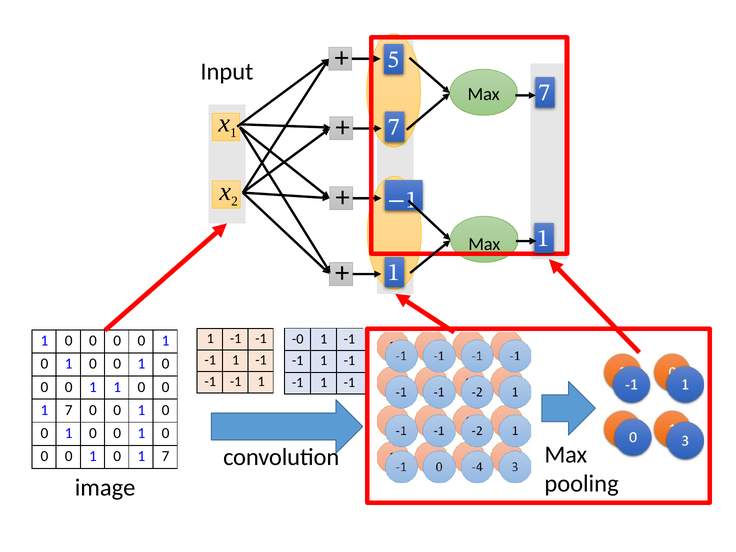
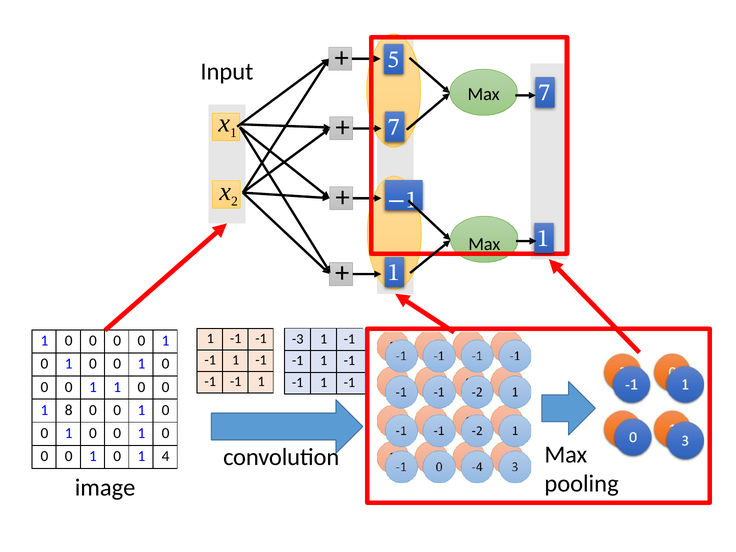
-0: -0 -> -3 (298, 339)
7: 7 -> 8 (69, 410)
1 0 1 7: 7 -> 4 (166, 456)
